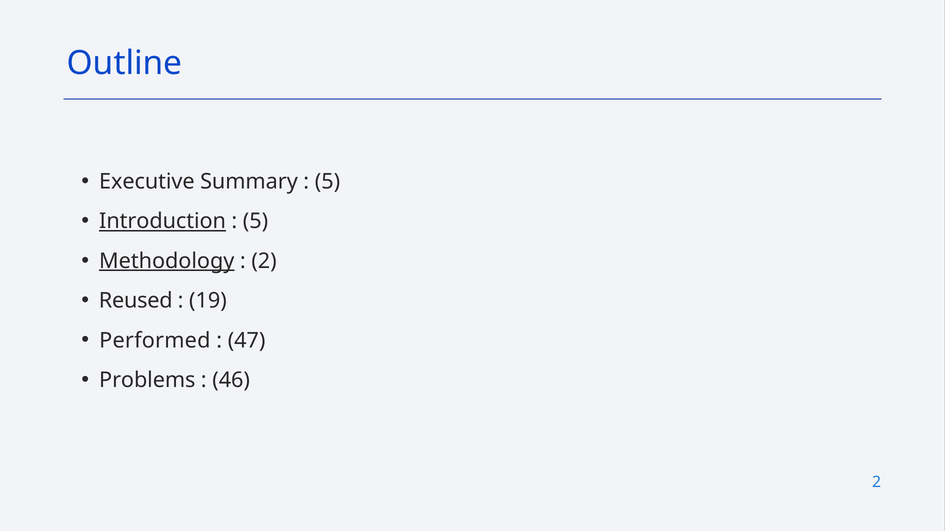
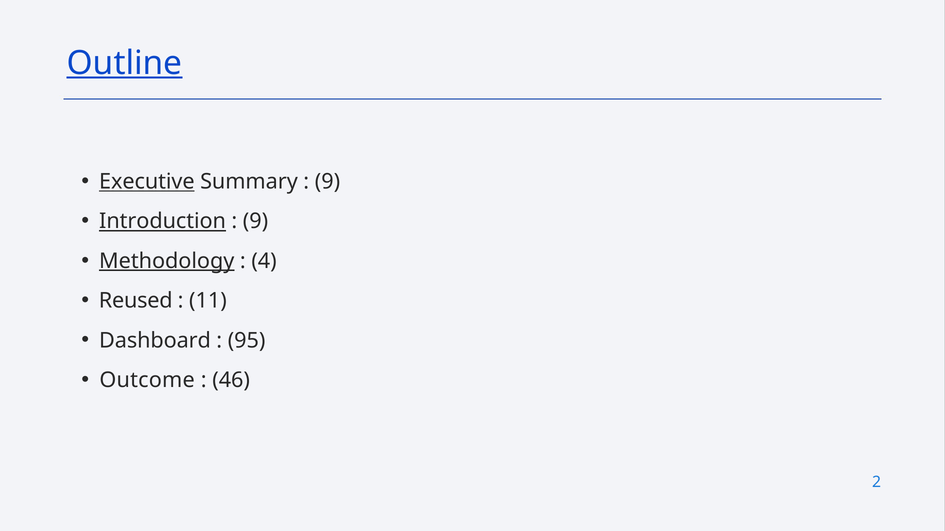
Outline underline: none -> present (125, 63)
Executive underline: none -> present (147, 182)
5: 5 -> 9 (327, 182)
5: 5 -> 9 (256, 222)
2: 2 -> 4 (264, 261)
19: 19 -> 11 (208, 301)
Performed: Performed -> Dashboard (155, 341)
47: 47 -> 95 (247, 341)
Problems: Problems -> Outcome (147, 380)
